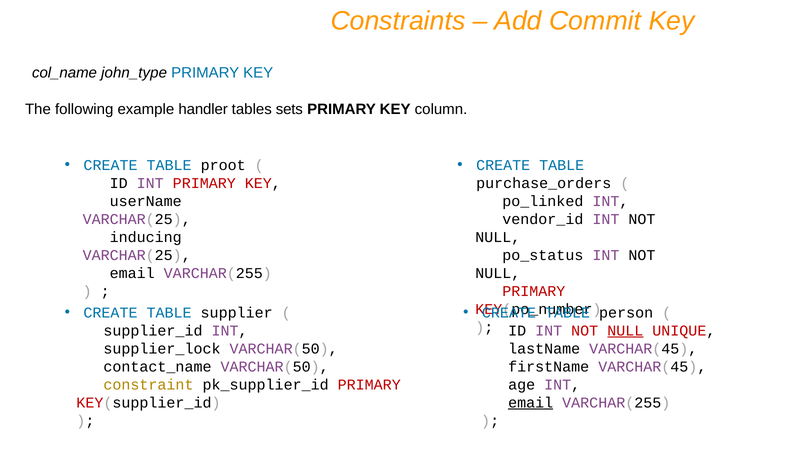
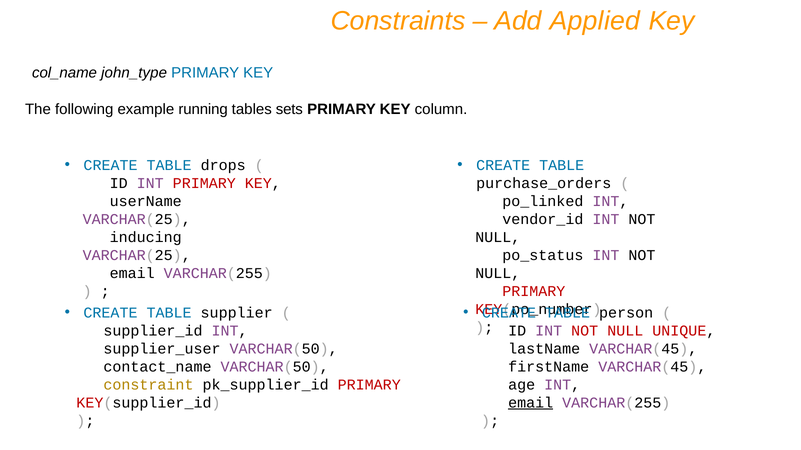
Commit: Commit -> Applied (595, 21)
handler: handler -> running (203, 110)
proot: proot -> drops (223, 165)
NULL underline: present -> none (625, 331)
supplier_lock: supplier_lock -> supplier_user (162, 349)
